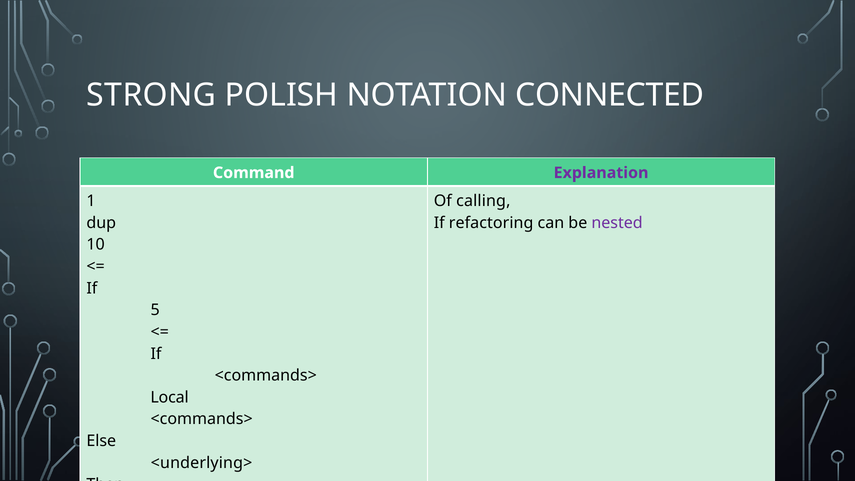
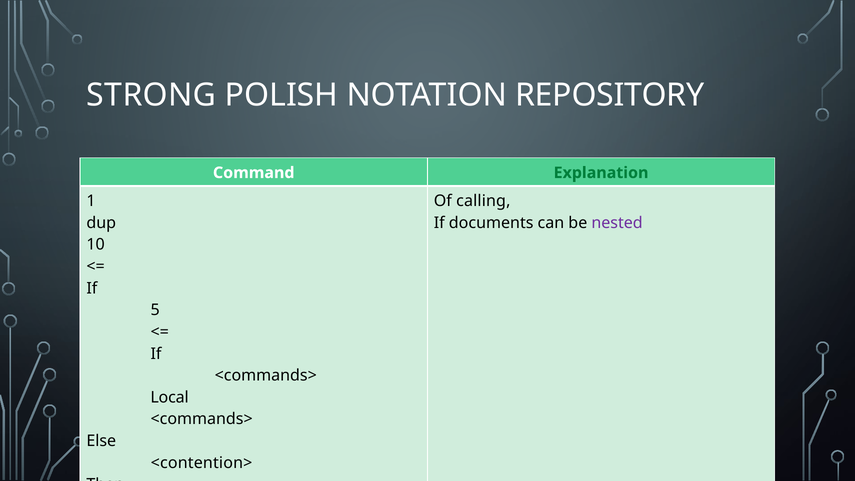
CONNECTED: CONNECTED -> REPOSITORY (610, 95)
Explanation colour: purple -> green (601, 173)
refactoring: refactoring -> documents (491, 223)
<underlying>: <underlying> -> <contention> (202, 463)
